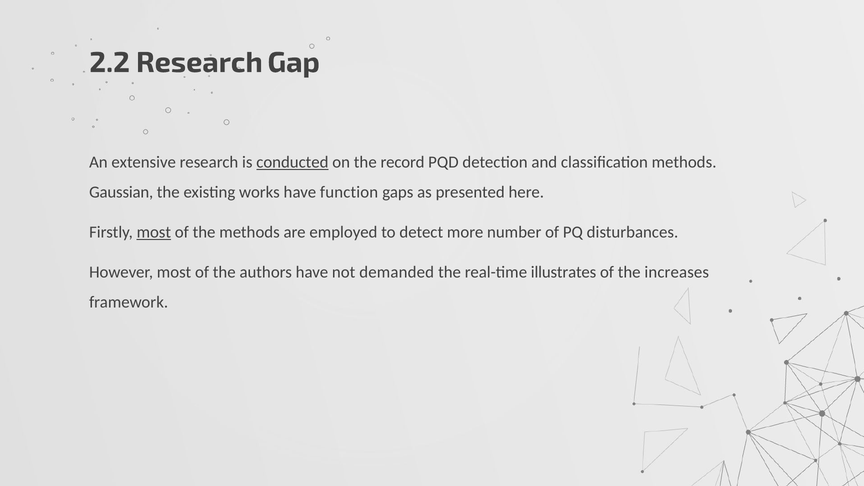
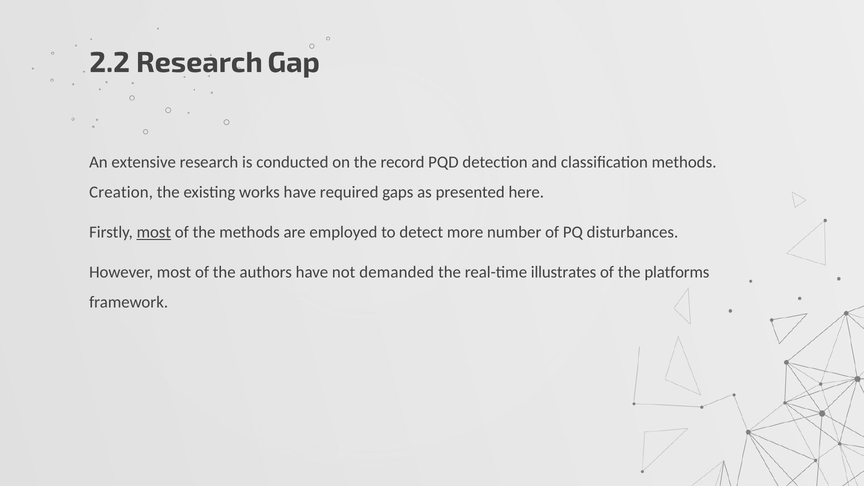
conducted underline: present -> none (292, 162)
Gaussian: Gaussian -> Creation (121, 192)
function: function -> required (349, 192)
increases: increases -> platforms (677, 272)
